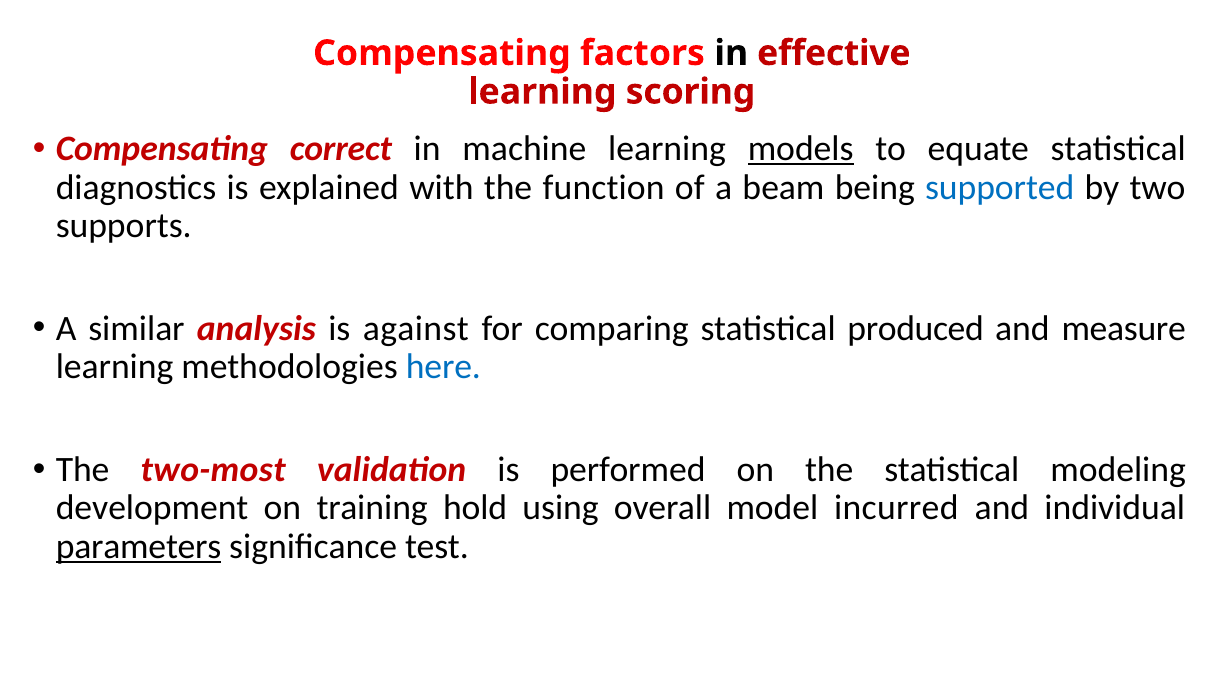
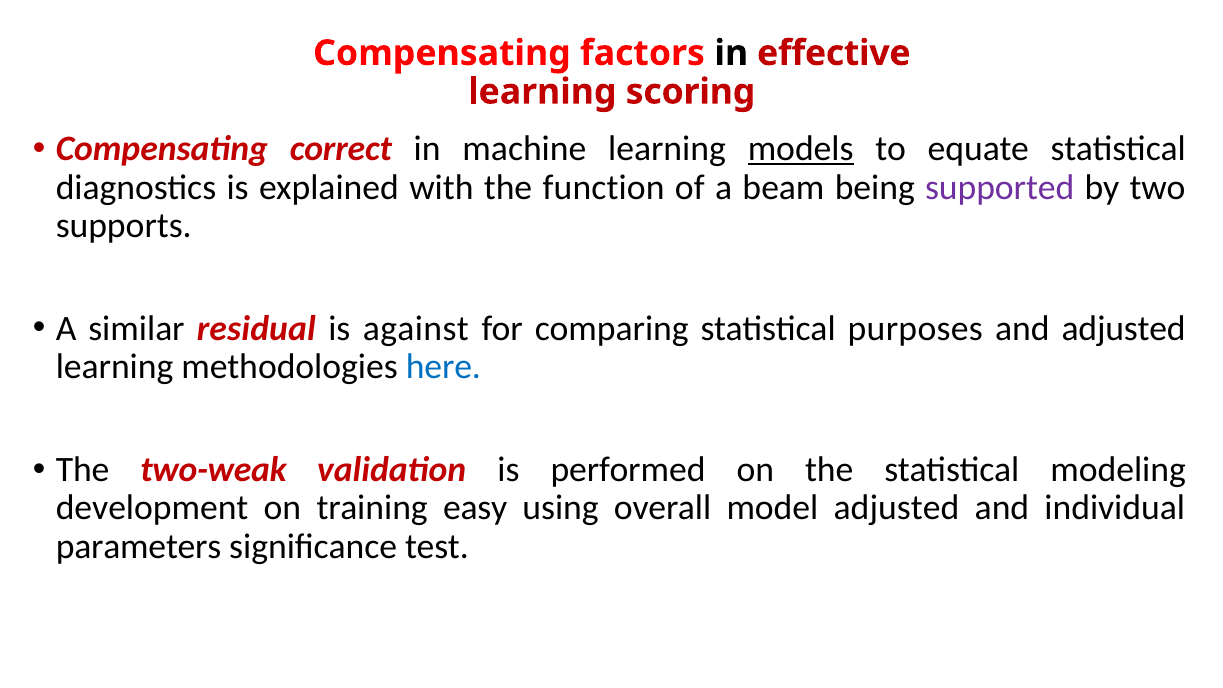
supported colour: blue -> purple (1000, 187)
analysis: analysis -> residual (256, 329)
produced: produced -> purposes (915, 329)
and measure: measure -> adjusted (1124, 329)
two-most: two-most -> two-weak (214, 470)
hold: hold -> easy (475, 508)
model incurred: incurred -> adjusted (896, 508)
parameters underline: present -> none (139, 547)
